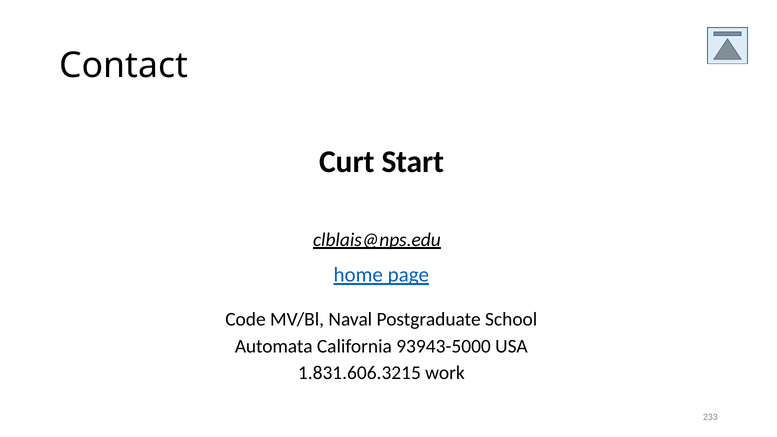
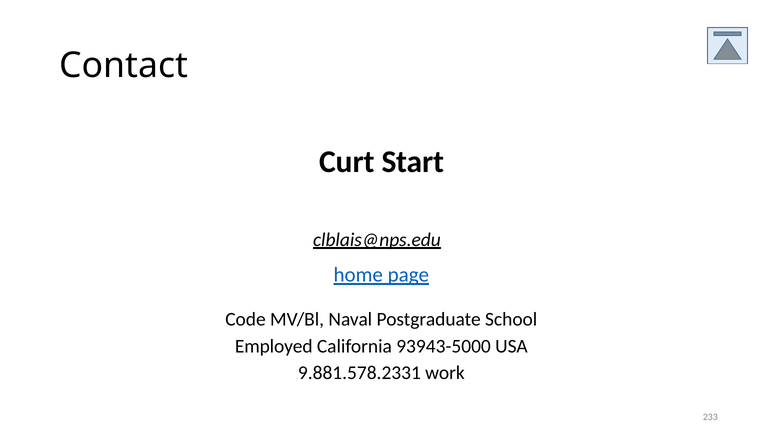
Automata: Automata -> Employed (274, 346)
1.831.606.3215: 1.831.606.3215 -> 9.881.578.2331 (359, 373)
